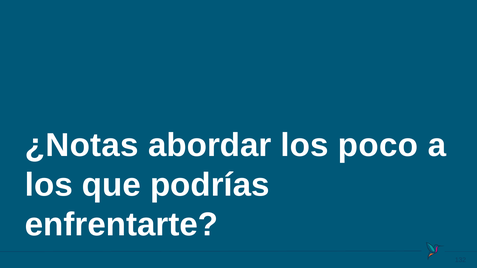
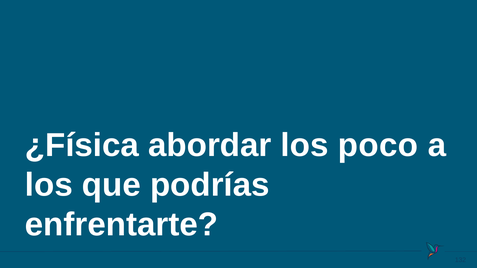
¿Notas: ¿Notas -> ¿Física (82, 145)
